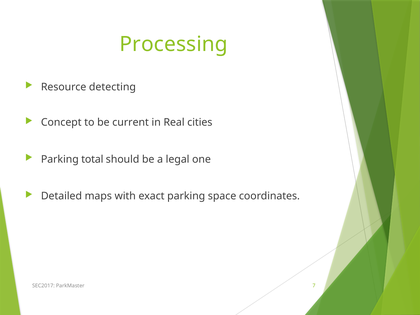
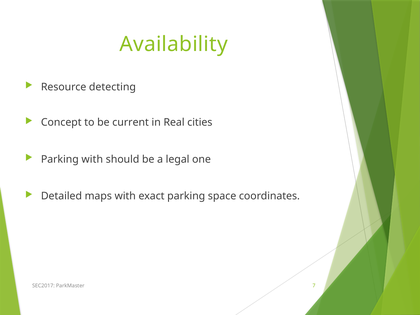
Processing: Processing -> Availability (174, 44)
Parking total: total -> with (92, 159)
